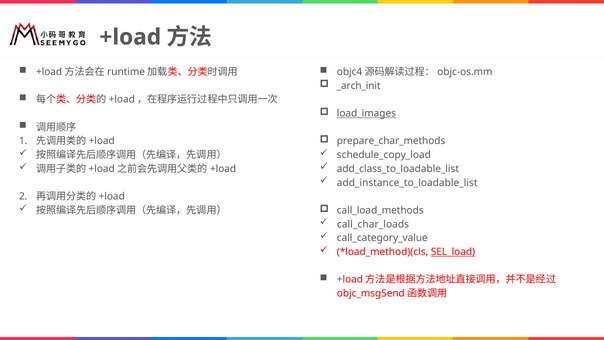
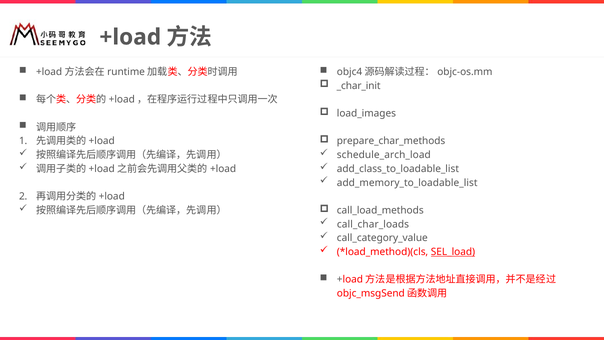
_arch_init: _arch_init -> _char_init (359, 86)
load_images underline: present -> none (366, 113)
schedule_copy_load: schedule_copy_load -> schedule_arch_load (384, 155)
add_instance_to_loadable_list: add_instance_to_loadable_list -> add_memory_to_loadable_list (407, 183)
